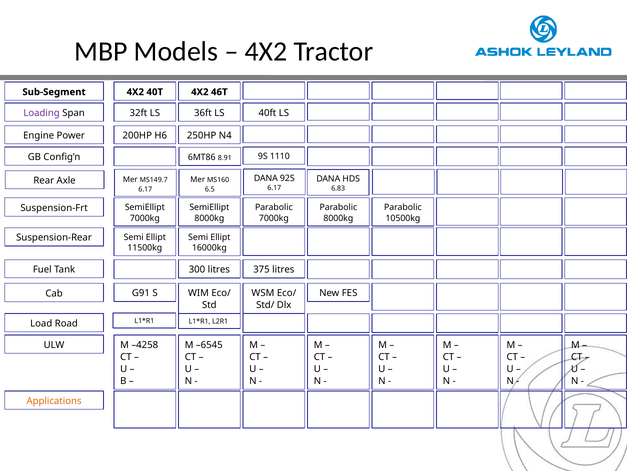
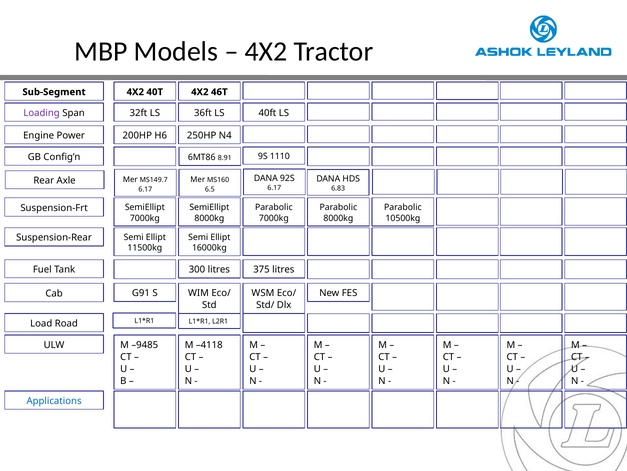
–4258: –4258 -> –9485 (145, 345)
–6545: –6545 -> –4118 (209, 345)
Applications colour: orange -> blue (54, 400)
